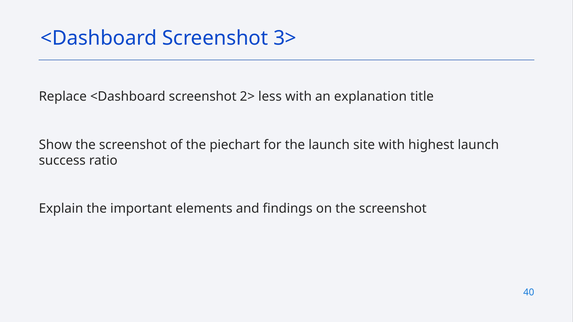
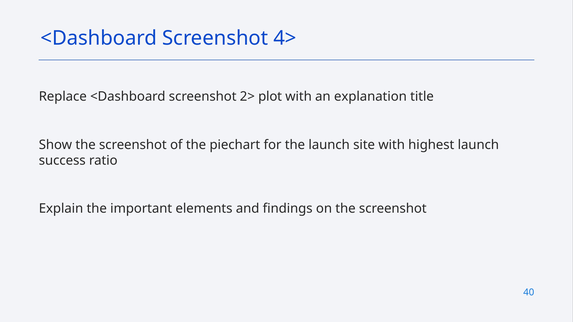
3>: 3> -> 4> (285, 38)
less: less -> plot (270, 97)
